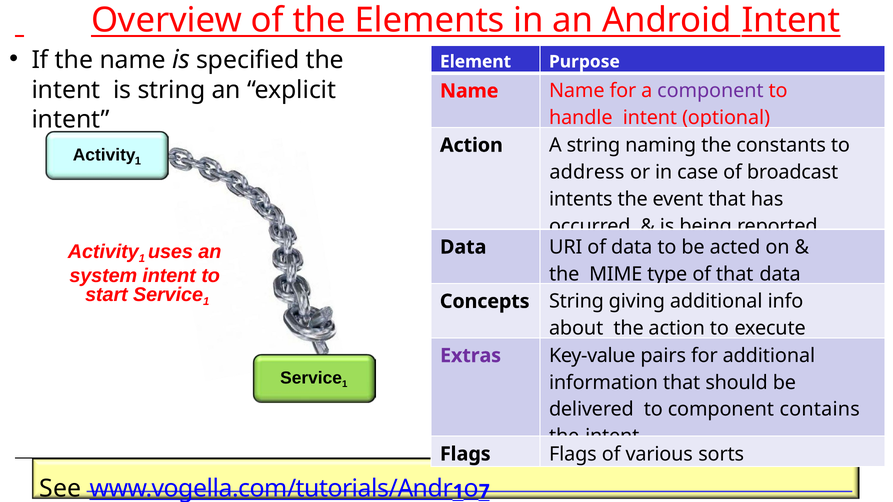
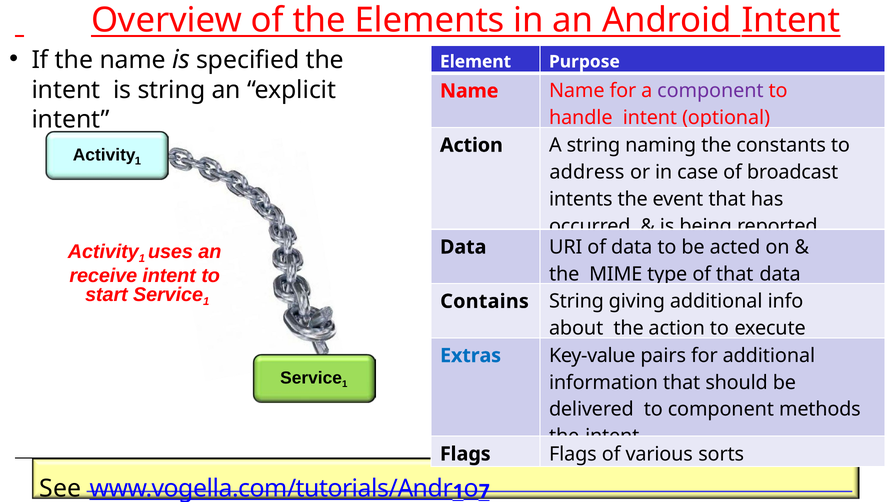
system: system -> receive (103, 276)
Concepts: Concepts -> Contains (485, 302)
Extras colour: purple -> blue (471, 356)
contains: contains -> methods (820, 410)
